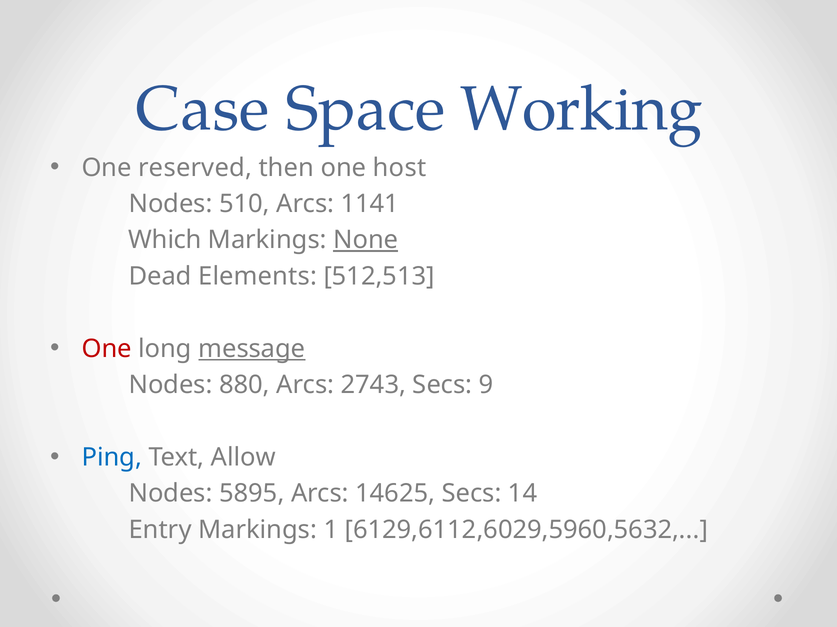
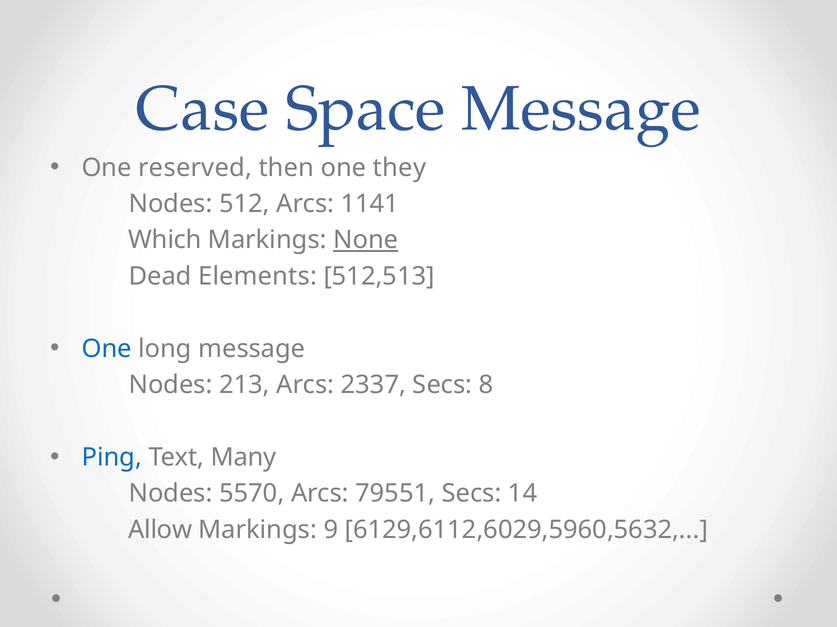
Space Working: Working -> Message (581, 109)
host: host -> they (400, 168)
510: 510 -> 512 (244, 204)
One colour: red -> blue (107, 349)
message underline: present -> none (252, 349)
880: 880 -> 213 (244, 385)
2743: 2743 -> 2337 (373, 385)
9: 9 -> 8 (486, 385)
Allow: Allow -> Many (243, 458)
5895: 5895 -> 5570 (252, 494)
14625: 14625 -> 79551 (395, 494)
Entry: Entry -> Allow (160, 530)
1: 1 -> 9 (331, 530)
